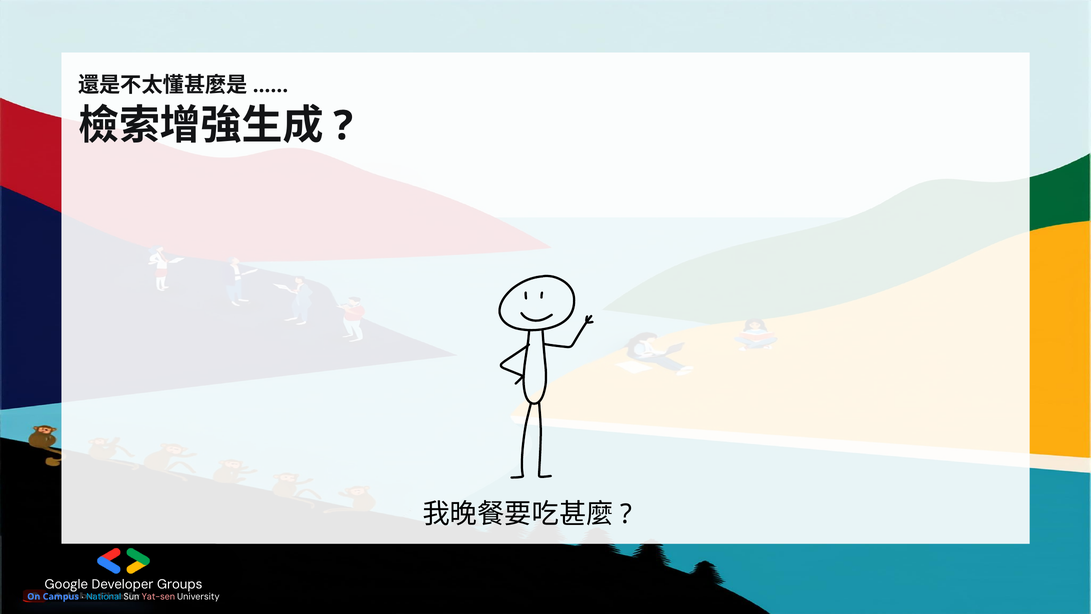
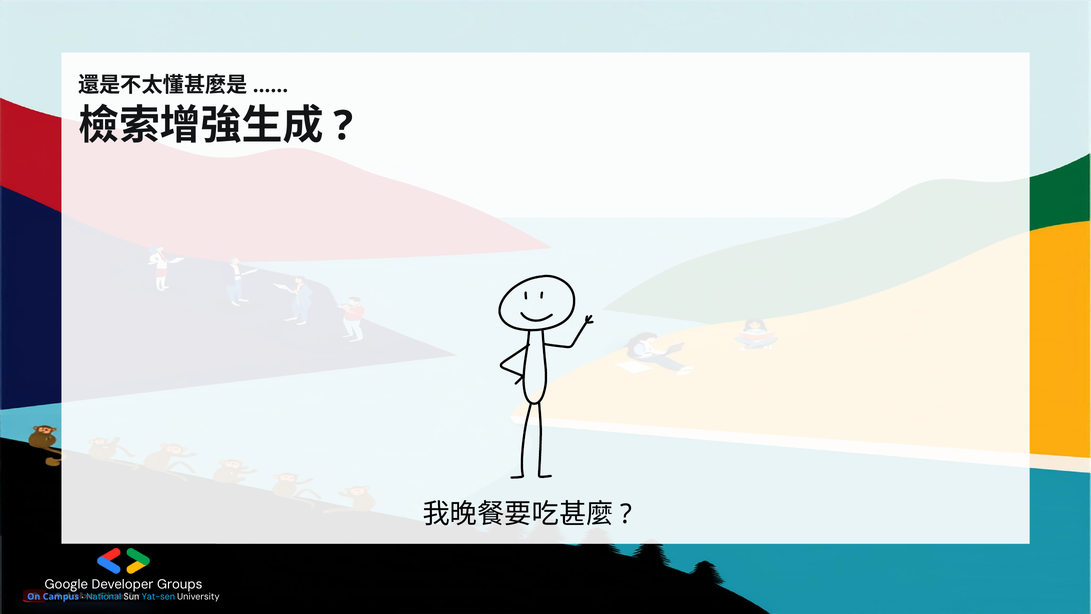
Yat-sen colour: pink -> light blue (158, 596)
